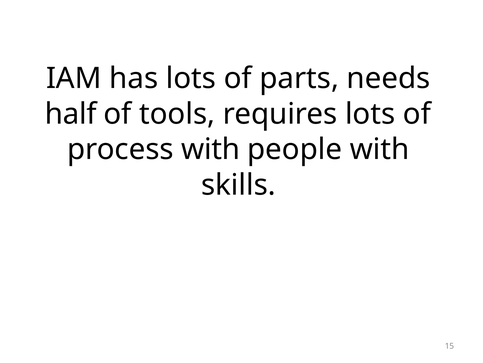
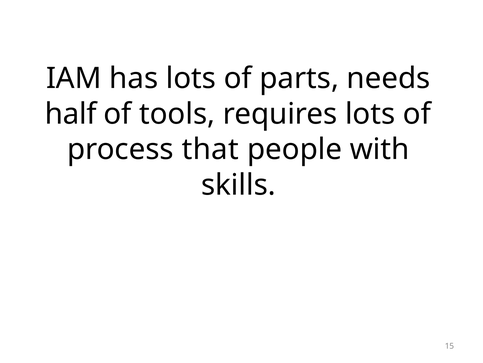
process with: with -> that (210, 149)
